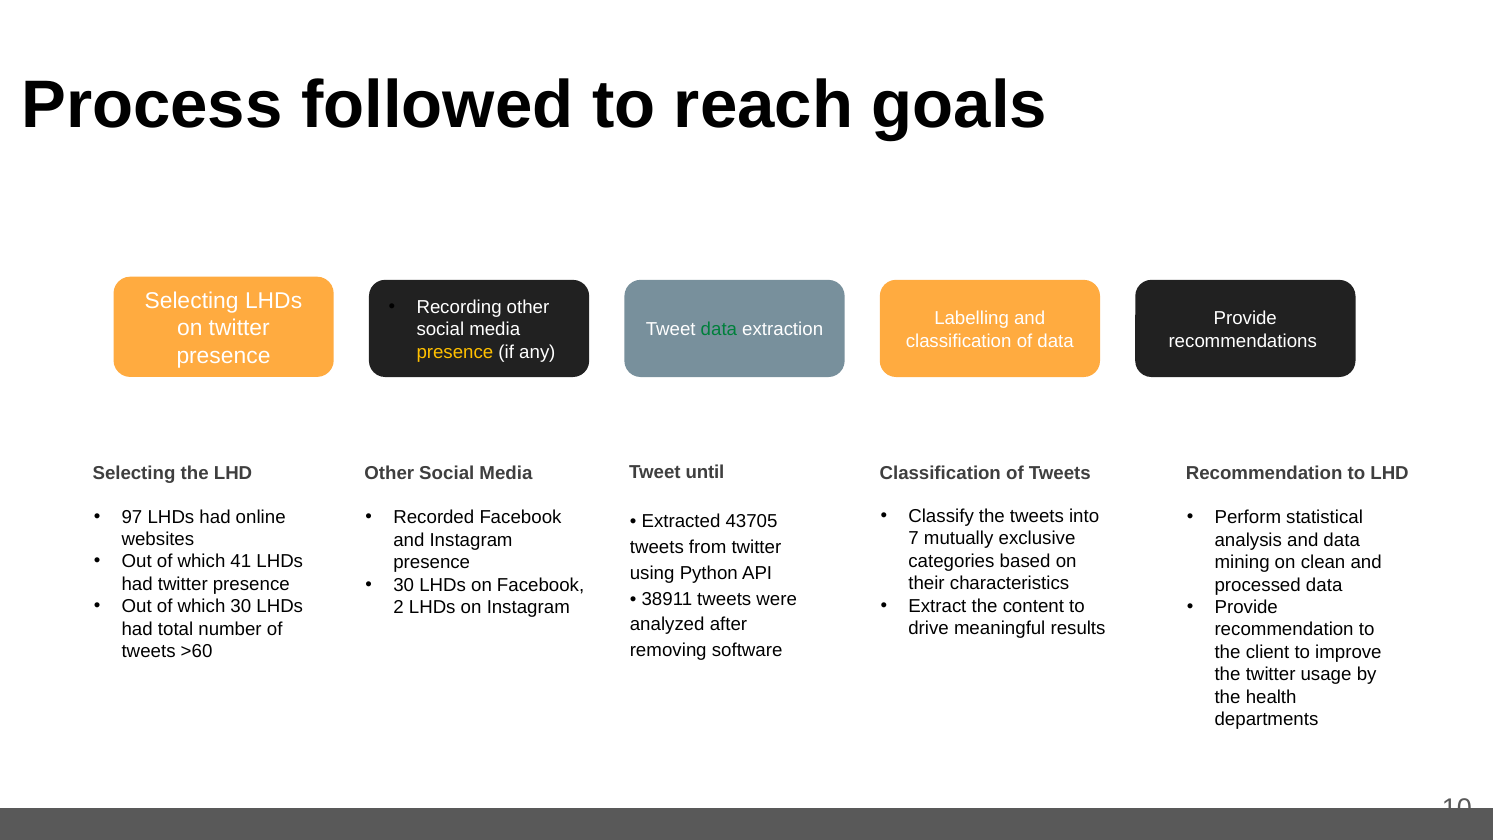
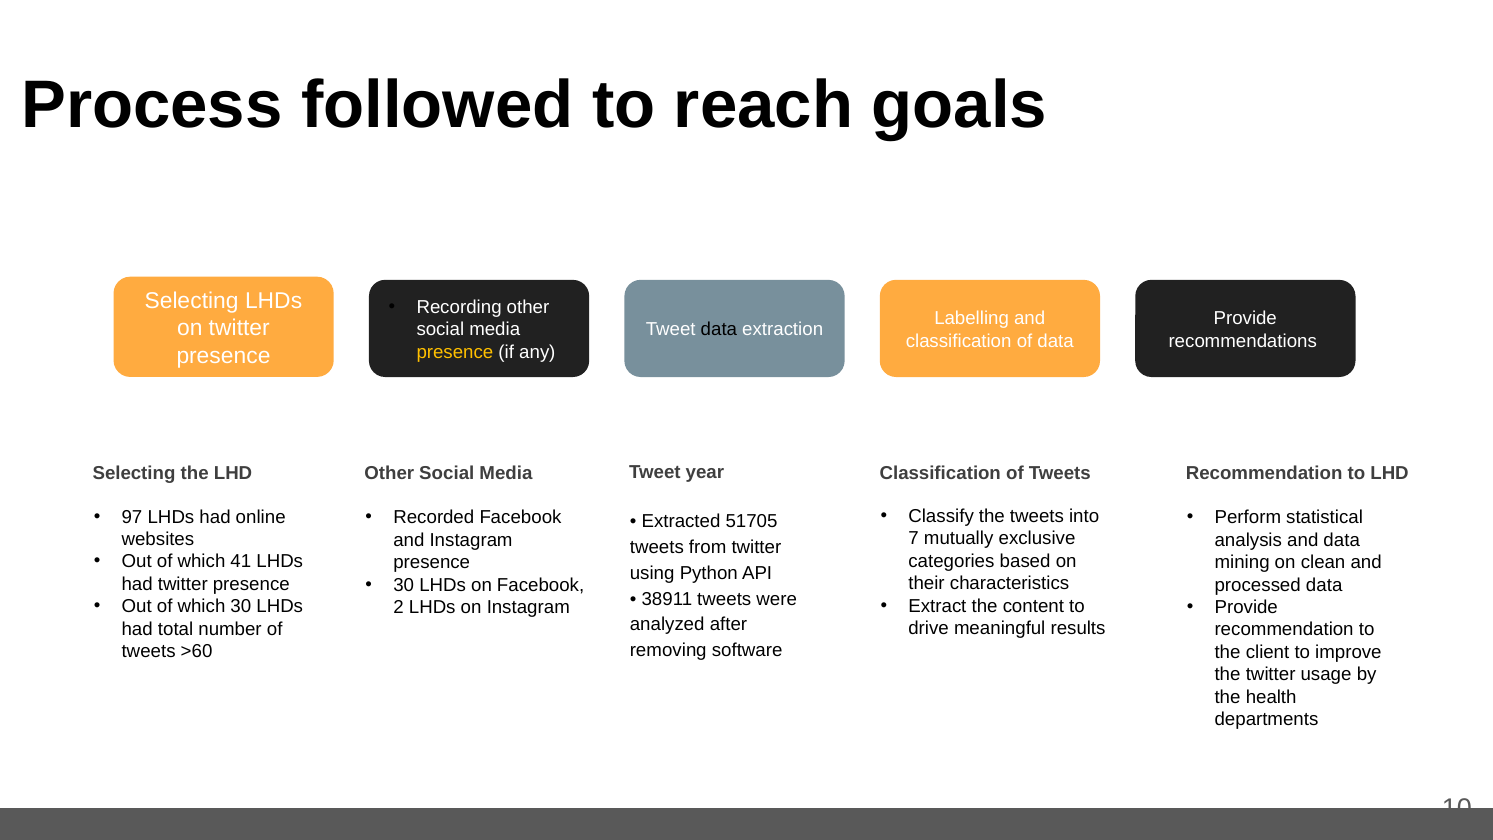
data colour: green -> black (719, 330)
until: until -> year (705, 473)
43705: 43705 -> 51705 (752, 521)
